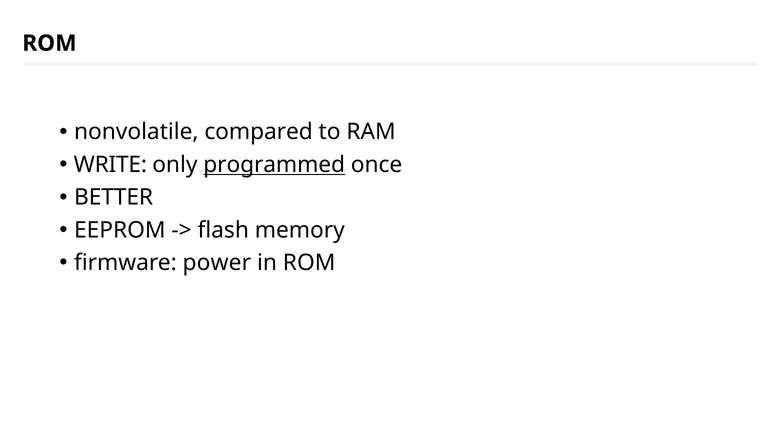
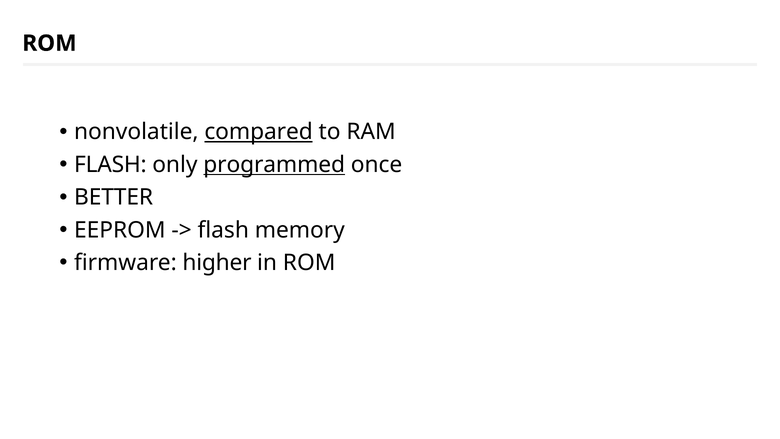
compared underline: none -> present (259, 132)
WRITE: WRITE -> FLASH (110, 165)
power: power -> higher (217, 263)
